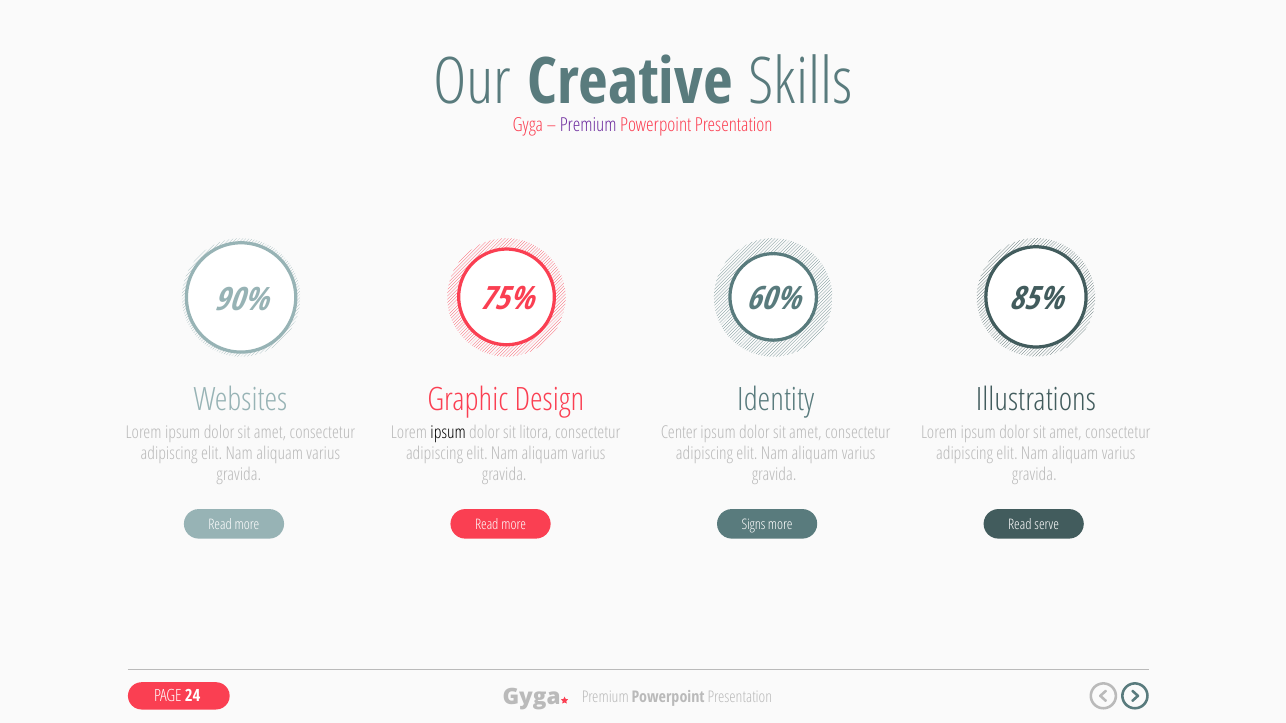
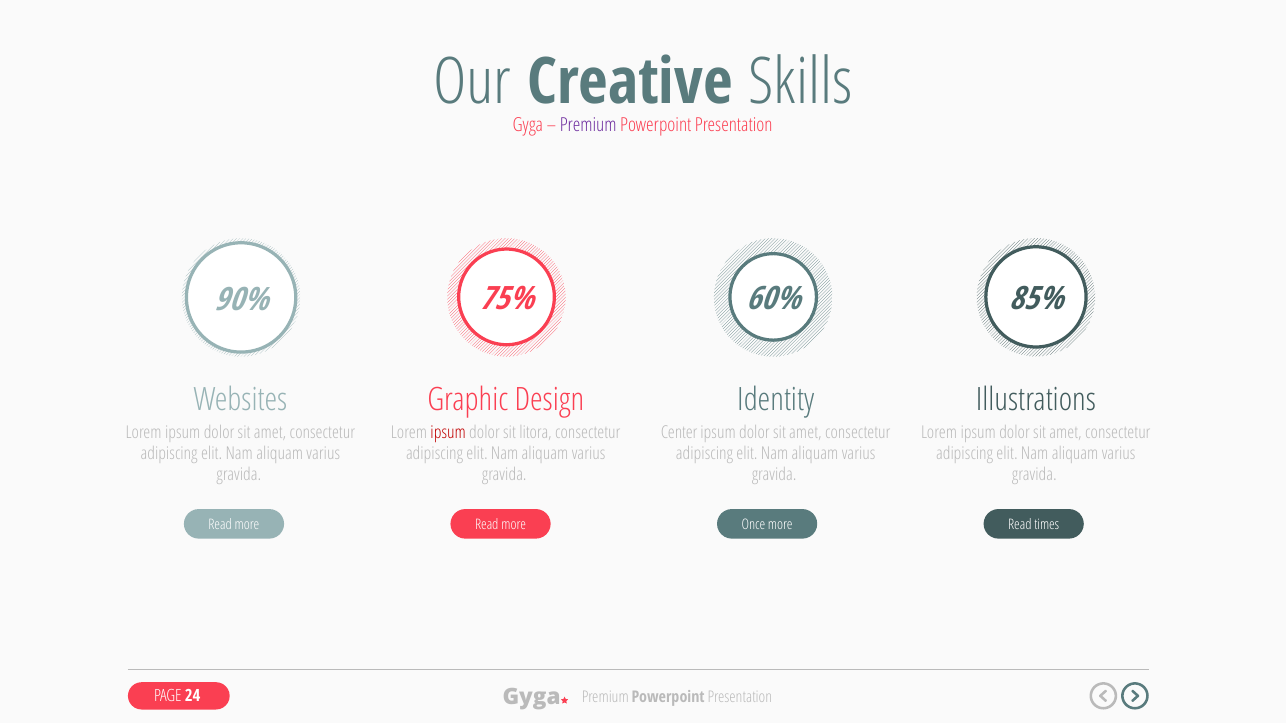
ipsum colour: black -> red (448, 433)
Signs: Signs -> Once (753, 525)
serve: serve -> times (1047, 525)
